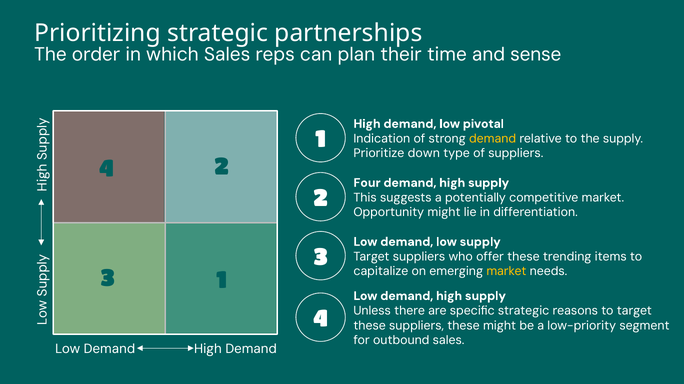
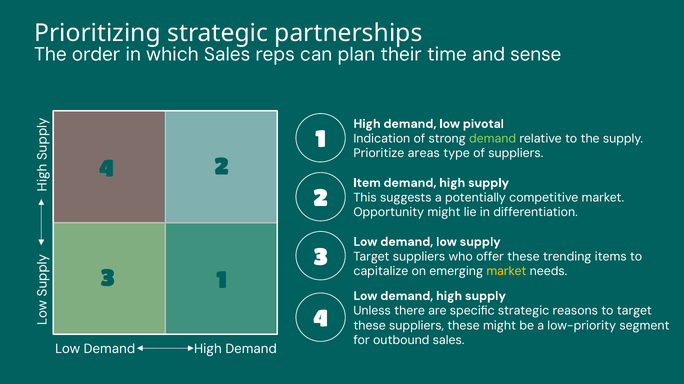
demand colour: yellow -> light green (493, 139)
down: down -> areas (424, 154)
Four: Four -> Item (367, 183)
